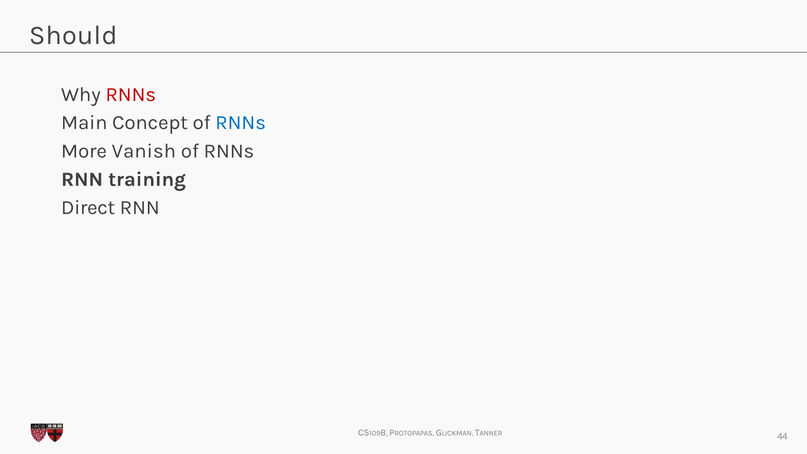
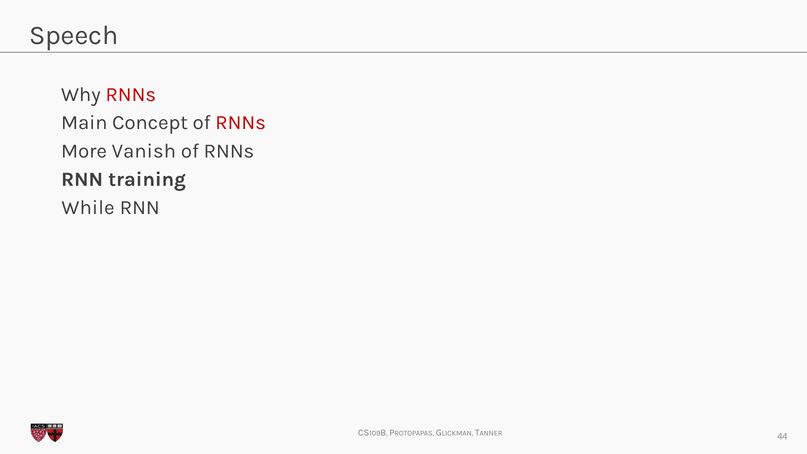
Should: Should -> Speech (74, 35)
RNNs colour: blue -> red (241, 123)
Direct: Direct -> While (88, 207)
